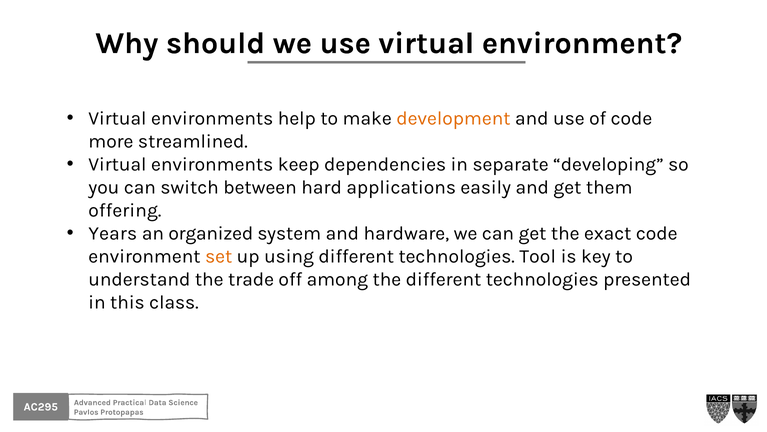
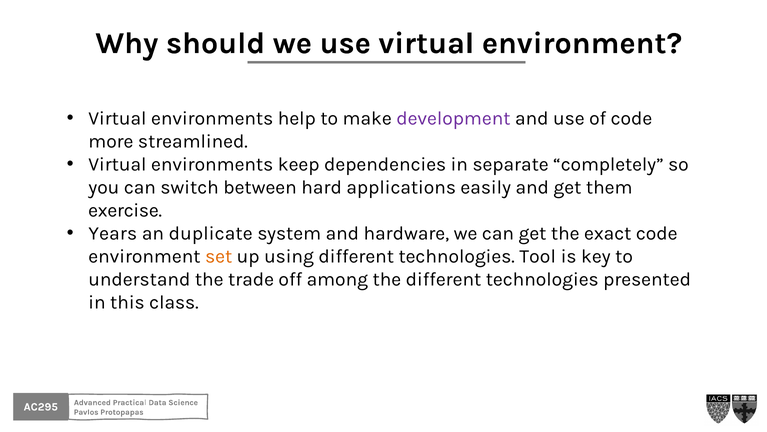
development colour: orange -> purple (453, 118)
developing: developing -> completely (608, 164)
offering: offering -> exercise (125, 210)
organized: organized -> duplicate (211, 233)
